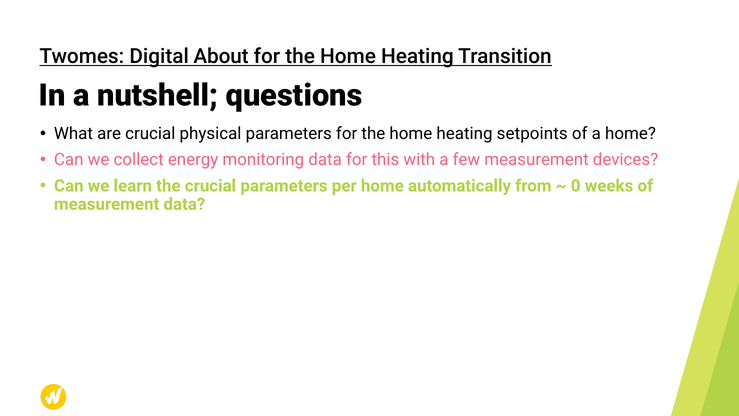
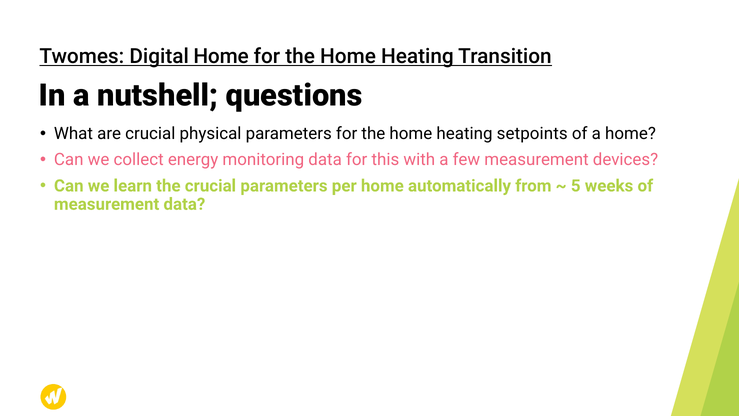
Digital About: About -> Home (221, 56)
0: 0 -> 5 (576, 186)
